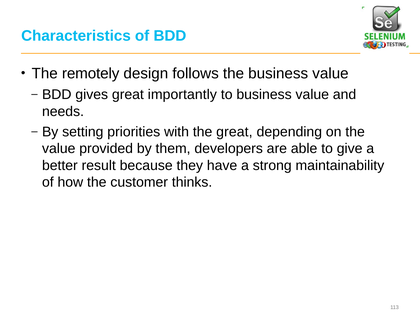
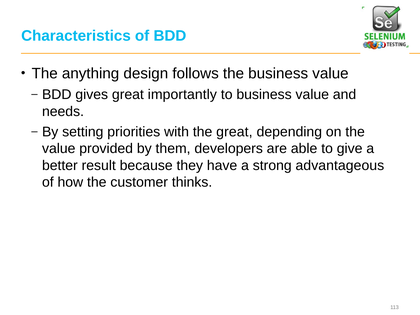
remotely: remotely -> anything (91, 74)
maintainability: maintainability -> advantageous (340, 165)
